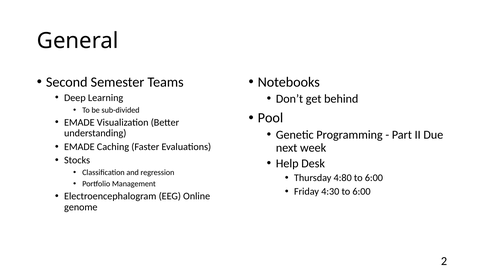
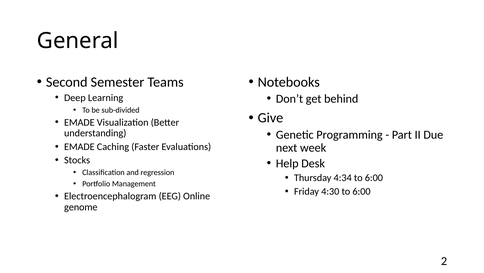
Pool: Pool -> Give (270, 118)
4:80: 4:80 -> 4:34 (343, 177)
